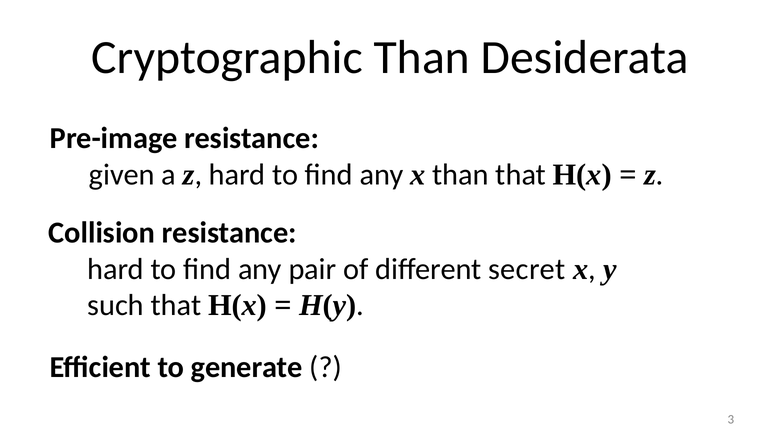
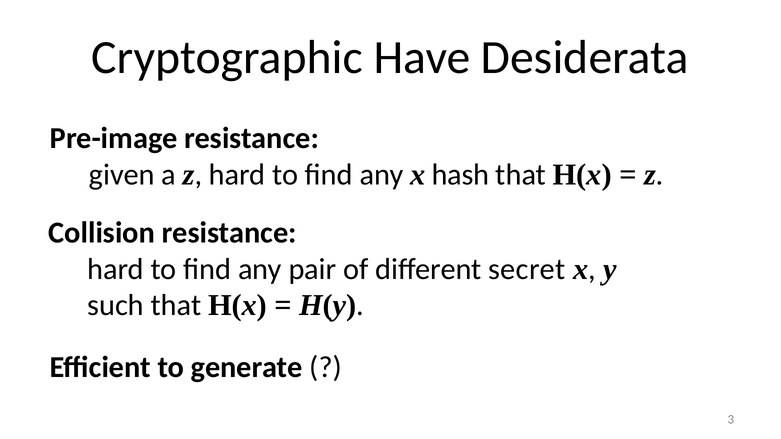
Cryptographic Than: Than -> Have (422, 58)
x than: than -> hash (461, 175)
